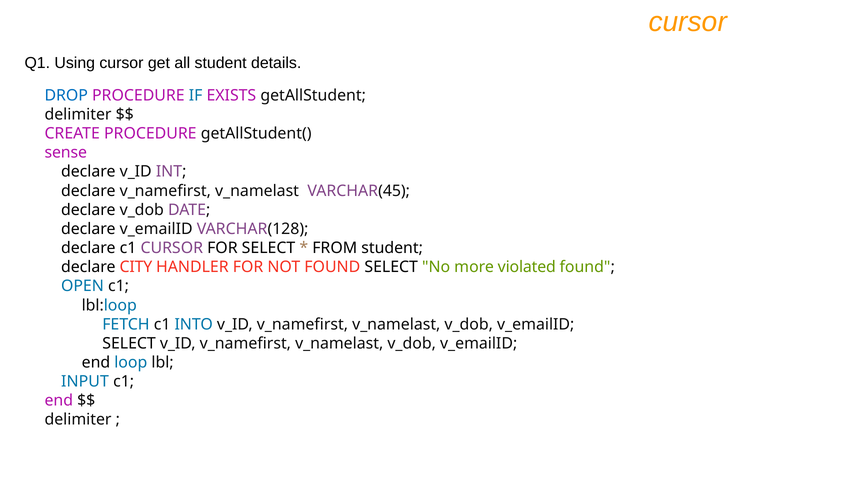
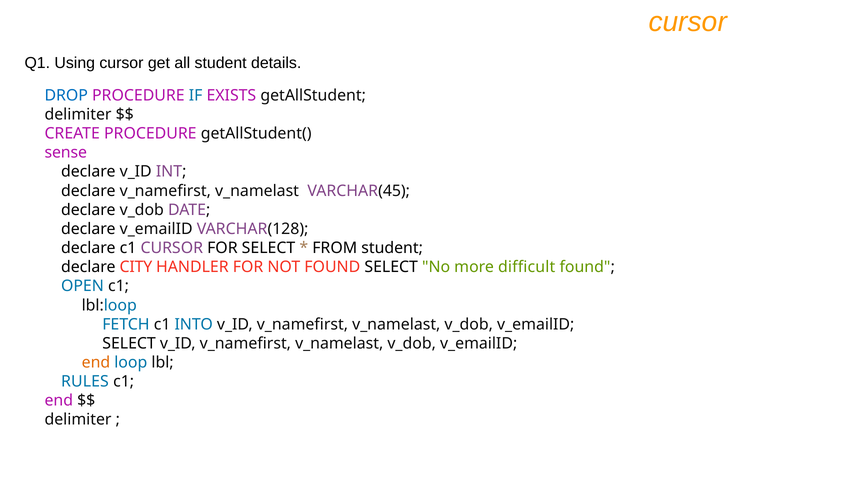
violated: violated -> difficult (527, 267)
end colour: black -> orange (96, 362)
INPUT: INPUT -> RULES (85, 381)
